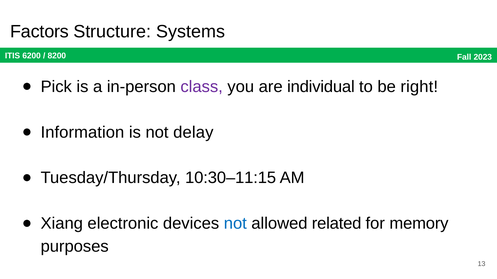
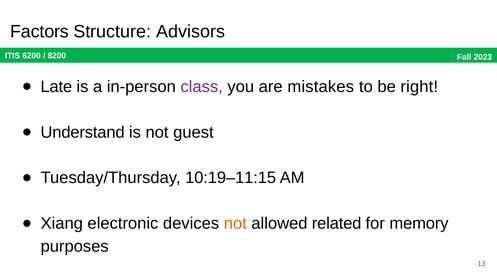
Systems: Systems -> Advisors (191, 32)
Pick: Pick -> Late (56, 87)
individual: individual -> mistakes (321, 87)
Information: Information -> Understand (83, 133)
delay: delay -> guest (193, 133)
10:30–11:15: 10:30–11:15 -> 10:19–11:15 (231, 178)
not colour: blue -> orange (235, 224)
